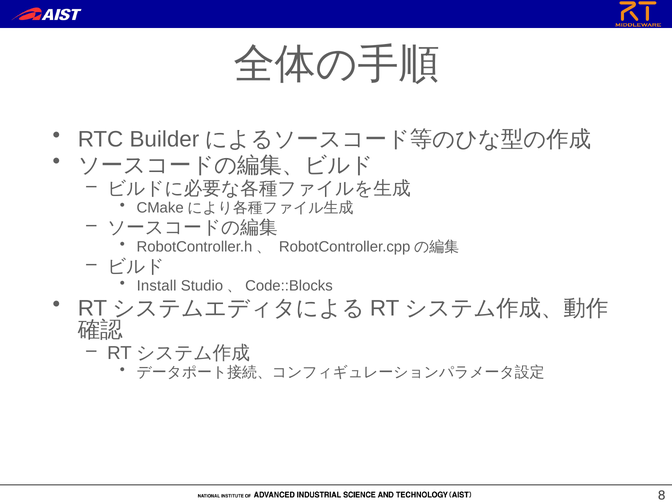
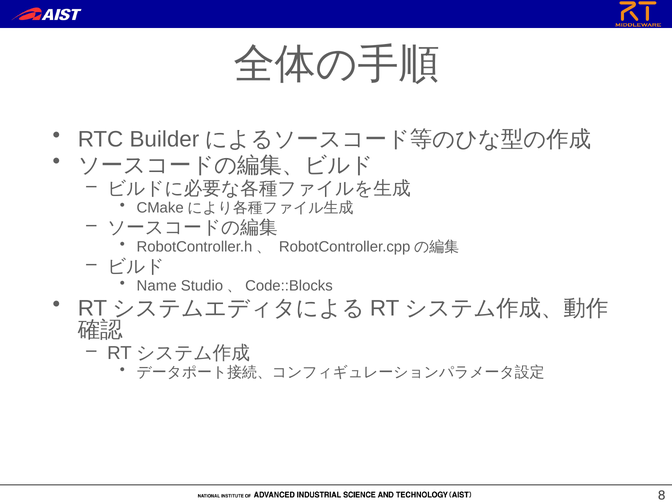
Install: Install -> Name (157, 286)
